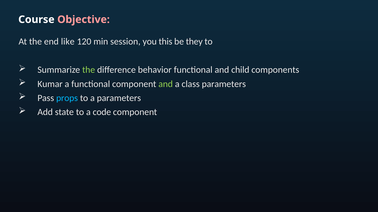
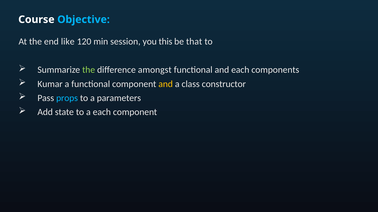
Objective colour: pink -> light blue (84, 20)
they: they -> that (194, 42)
behavior: behavior -> amongst (155, 70)
and child: child -> each (240, 70)
and colour: light green -> yellow (166, 84)
class parameters: parameters -> constructor (224, 84)
a code: code -> each (102, 112)
